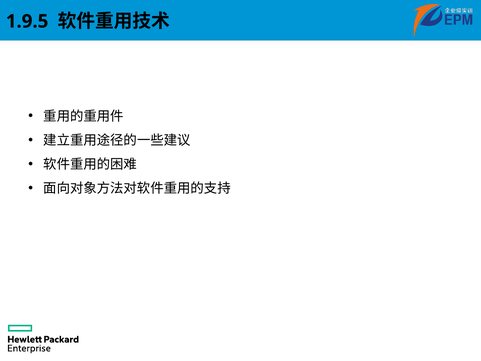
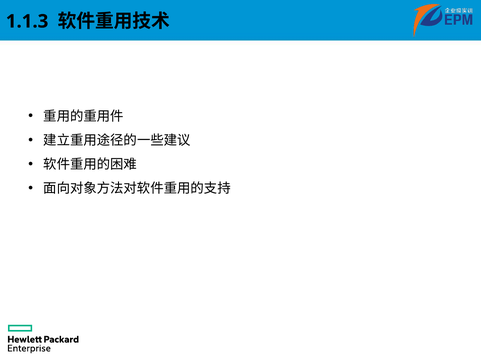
1.9.5: 1.9.5 -> 1.1.3 (27, 21)
